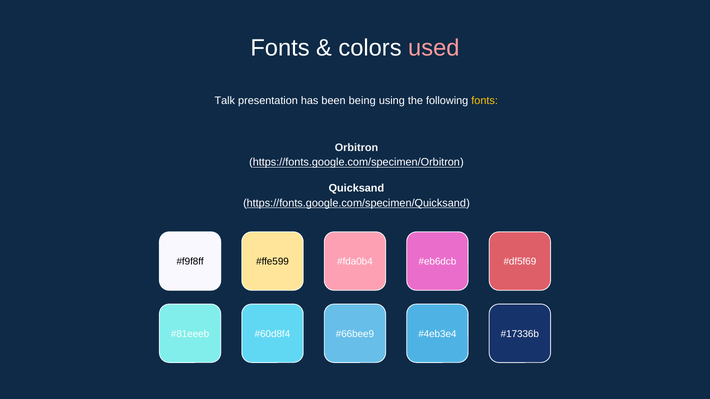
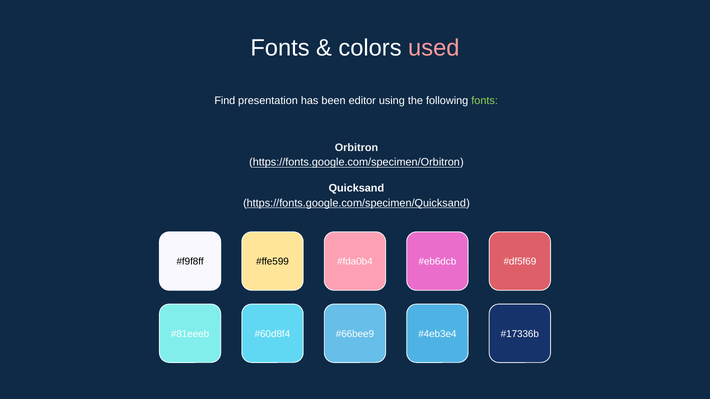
Talk: Talk -> Find (225, 101)
being: being -> editor (362, 101)
fonts colour: yellow -> light green (485, 101)
